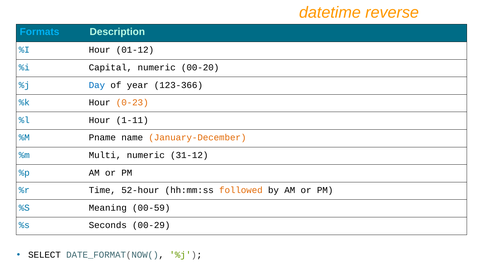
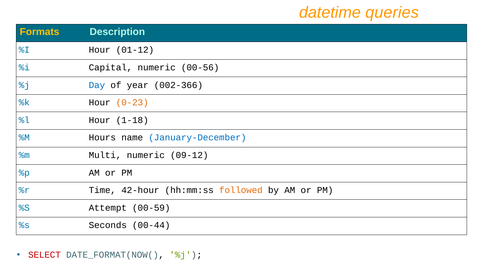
reverse: reverse -> queries (392, 13)
Formats colour: light blue -> yellow (40, 32)
00-20: 00-20 -> 00-56 (200, 67)
123-366: 123-366 -> 002-366 (178, 85)
1-11: 1-11 -> 1-18 (132, 120)
Pname: Pname -> Hours (102, 138)
January-December colour: orange -> blue (197, 138)
31-12: 31-12 -> 09-12 (189, 155)
52-hour: 52-hour -> 42-hour (140, 190)
Meaning: Meaning -> Attempt (108, 208)
00-29: 00-29 -> 00-44 (151, 225)
SELECT colour: black -> red (44, 255)
